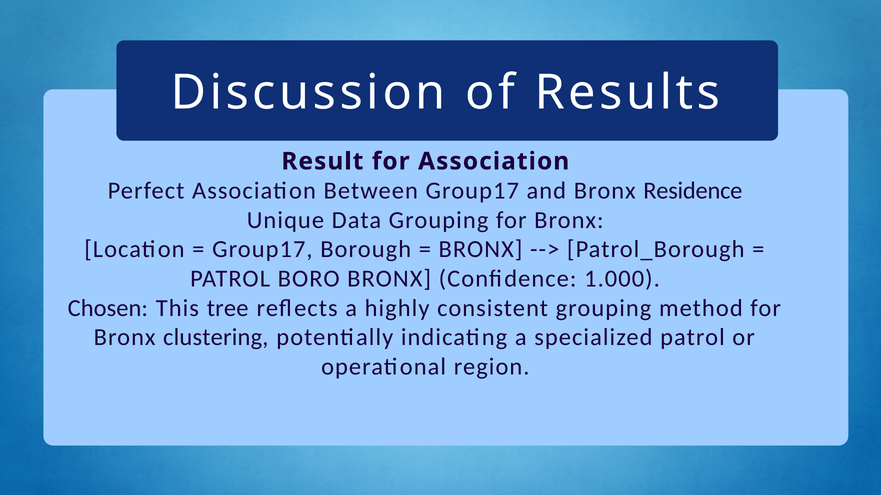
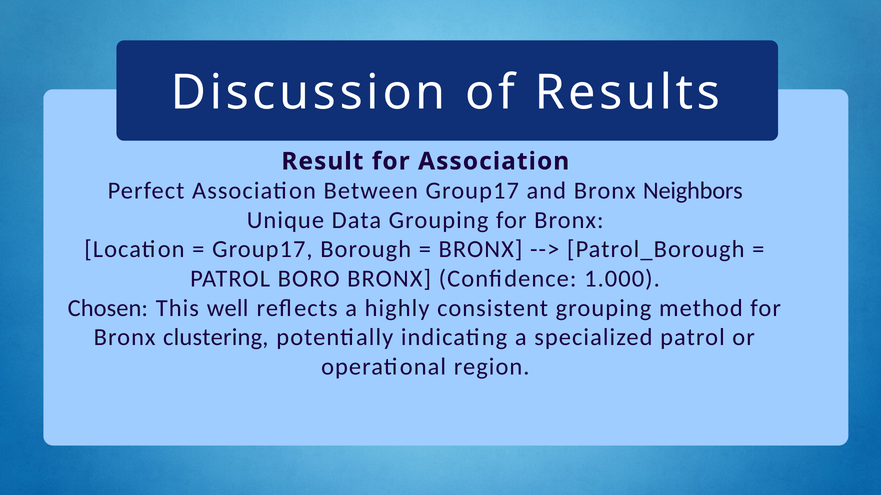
Residence: Residence -> Neighbors (693, 191)
tree: tree -> well (228, 308)
